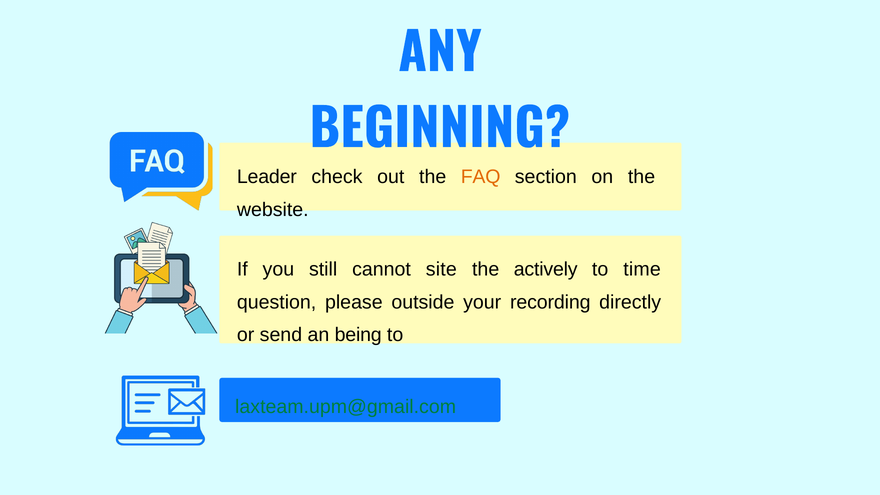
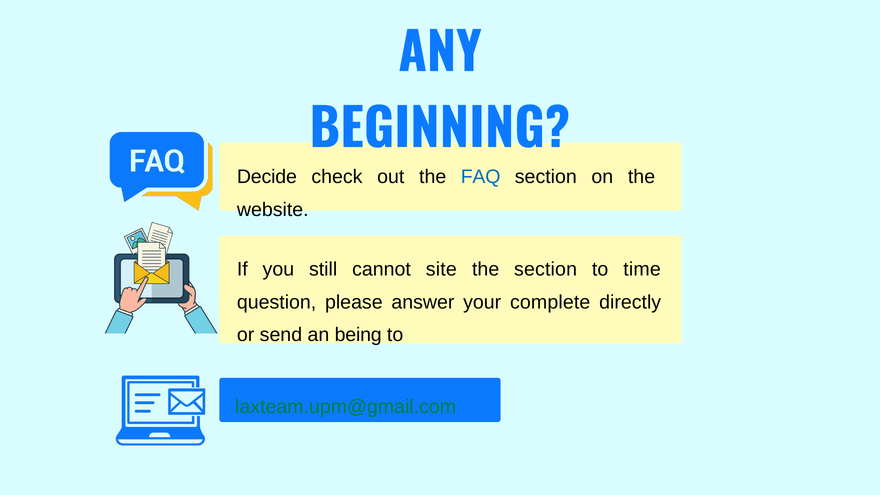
Leader: Leader -> Decide (267, 177)
FAQ colour: orange -> blue (481, 177)
the actively: actively -> section (546, 269)
outside: outside -> answer (423, 302)
recording: recording -> complete (550, 302)
